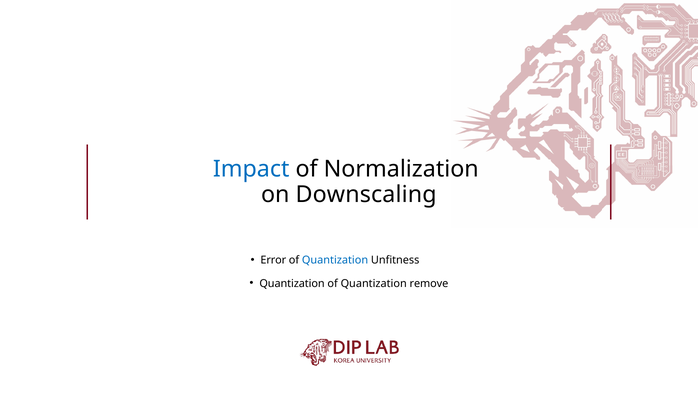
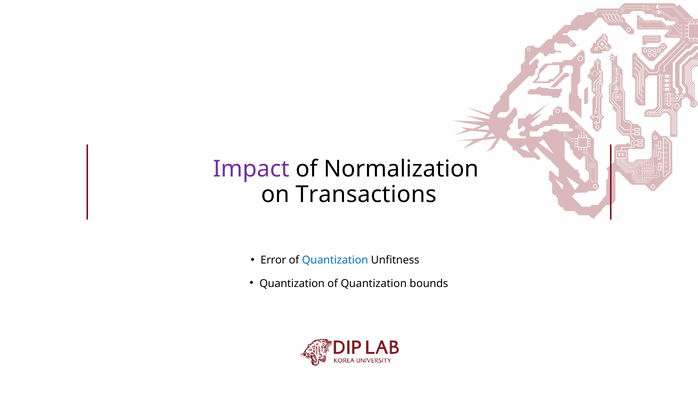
Impact colour: blue -> purple (251, 169)
Downscaling: Downscaling -> Transactions (366, 194)
remove: remove -> bounds (429, 283)
